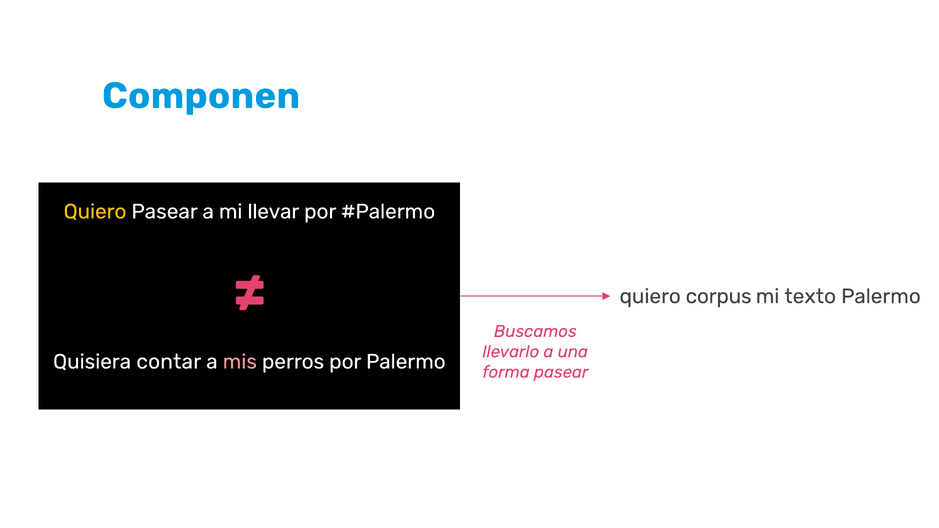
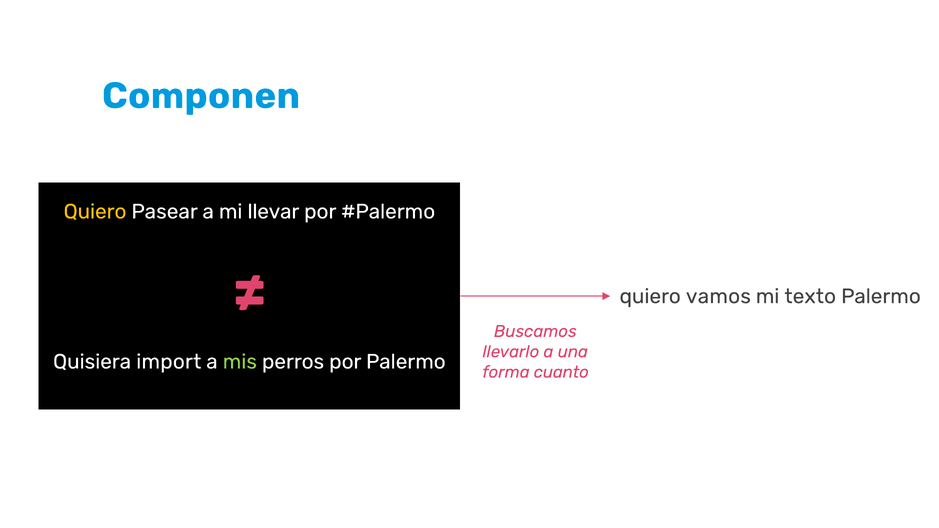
corpus: corpus -> vamos (718, 296)
contar: contar -> import (169, 362)
mis colour: pink -> light green (240, 362)
forma pasear: pasear -> cuanto (561, 372)
